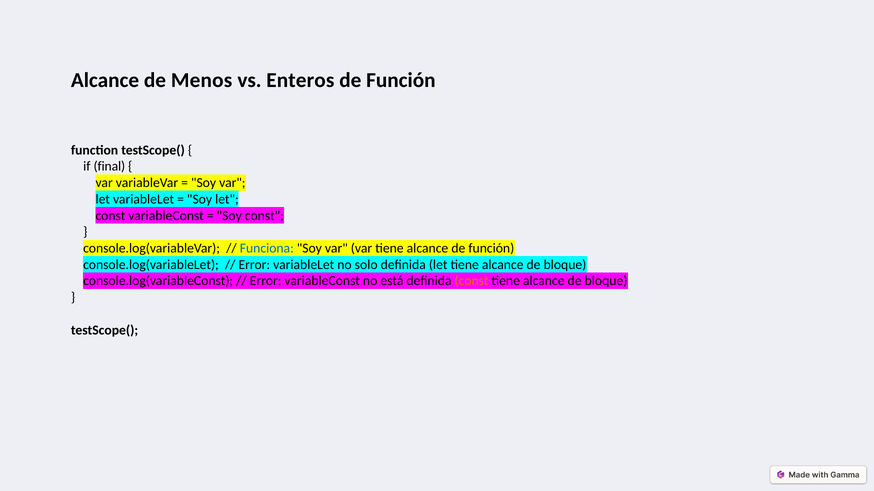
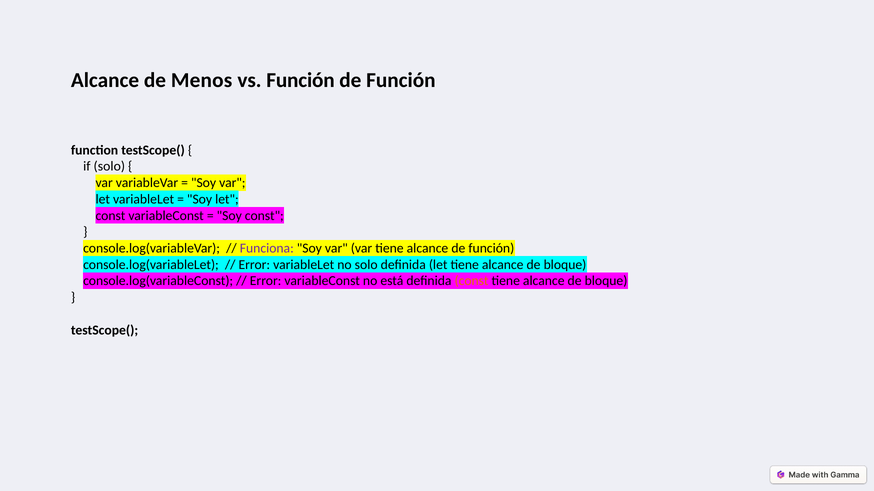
vs Enteros: Enteros -> Función (301, 81)
if final: final -> solo (109, 167)
Funciona colour: blue -> purple (267, 249)
